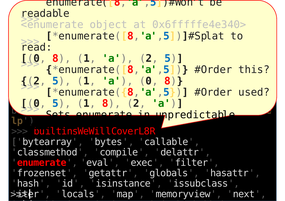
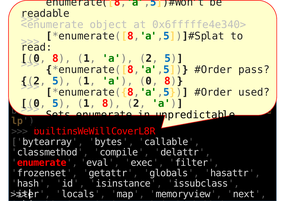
this: this -> pass (254, 70)
